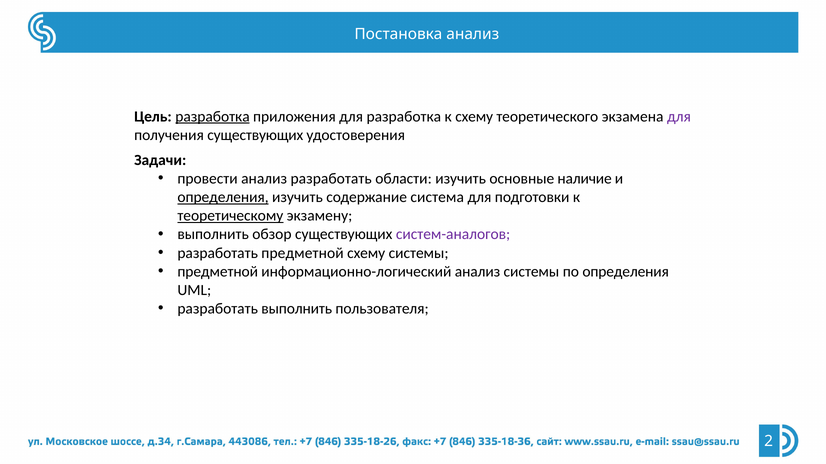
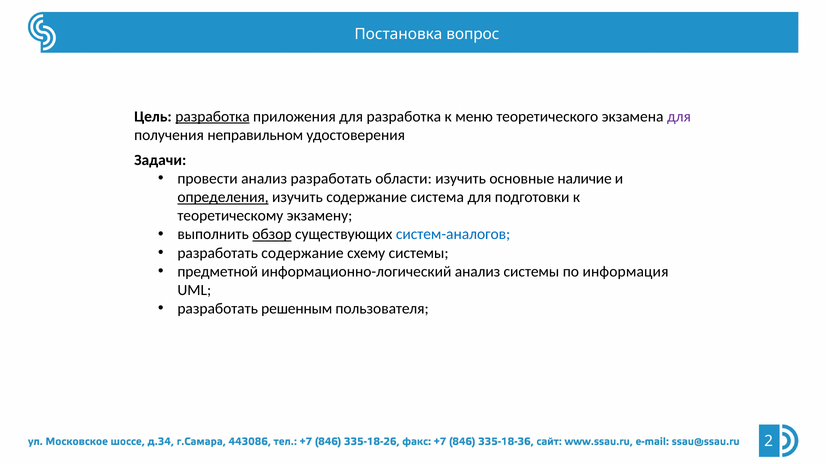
Постановка анализ: анализ -> вопрос (473, 34)
к схему: схему -> меню (474, 117)
получения существующих: существующих -> неправильном (255, 135)
теоретическому underline: present -> none (230, 216)
обзор underline: none -> present (272, 235)
систем-аналогов colour: purple -> blue (453, 235)
разработать предметной: предметной -> содержание (303, 253)
по определения: определения -> информация (625, 272)
разработать выполнить: выполнить -> решенным (297, 309)
